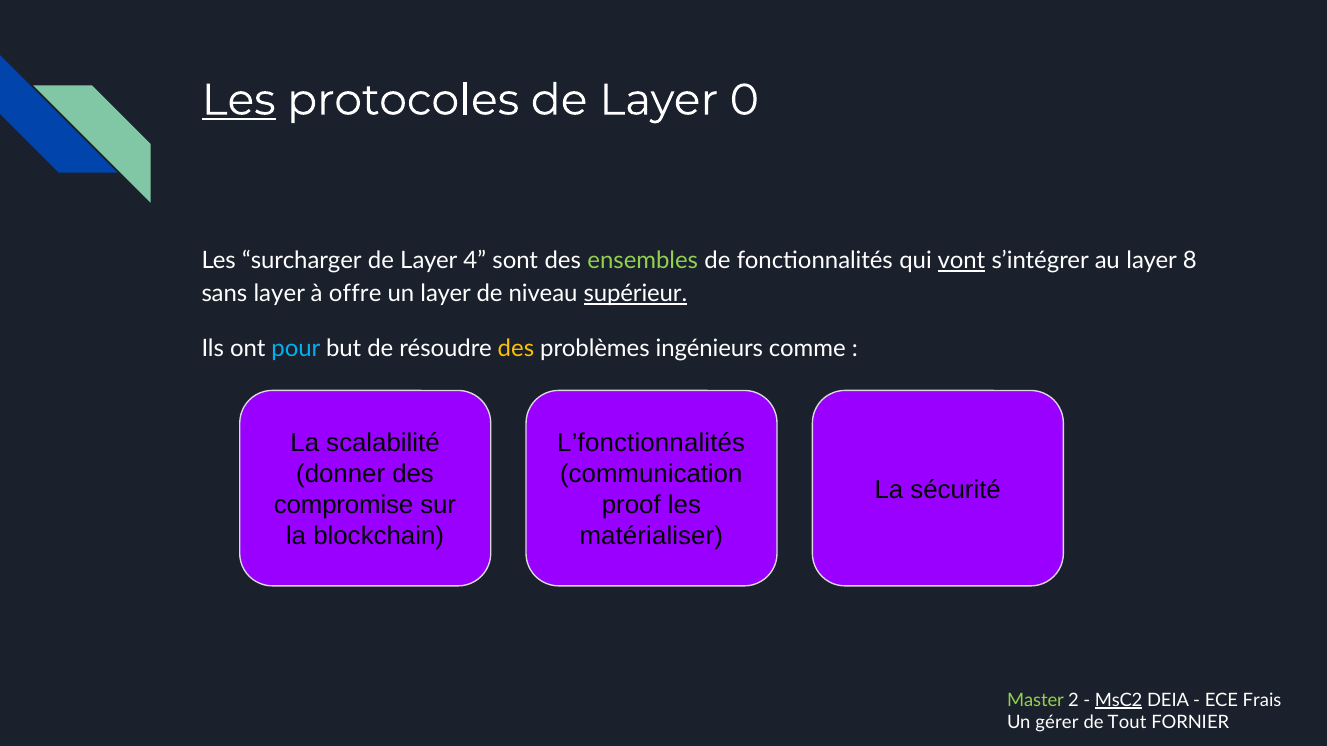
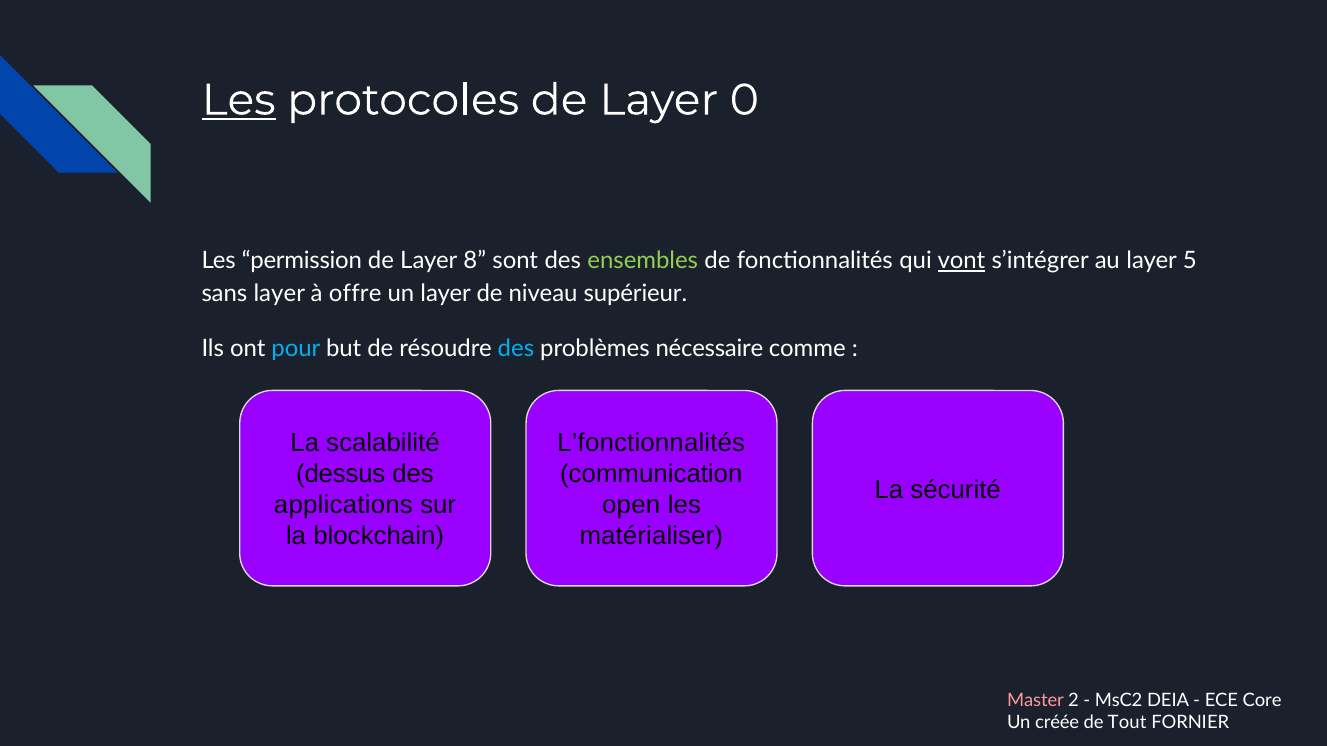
surcharger: surcharger -> permission (302, 261)
4: 4 -> 8 (475, 261)
8: 8 -> 5 (1190, 261)
supérieur underline: present -> none (635, 294)
des colour: yellow -> light blue (516, 349)
ingénieurs: ingénieurs -> nécessaire (709, 349)
donner: donner -> dessus (341, 475)
compromise: compromise -> applications (343, 506)
proof: proof -> open (631, 506)
Master colour: light green -> pink (1035, 701)
MsC2 underline: present -> none (1119, 701)
Frais: Frais -> Core (1262, 701)
gérer: gérer -> créée (1057, 723)
